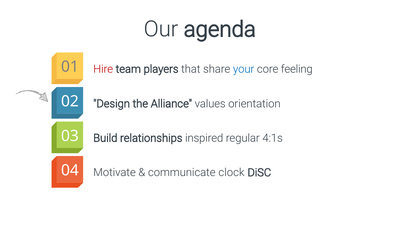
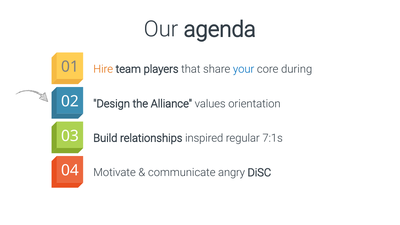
Hire colour: red -> orange (103, 69)
feeling: feeling -> during (297, 69)
4:1s: 4:1s -> 7:1s (273, 138)
clock: clock -> angry (232, 173)
